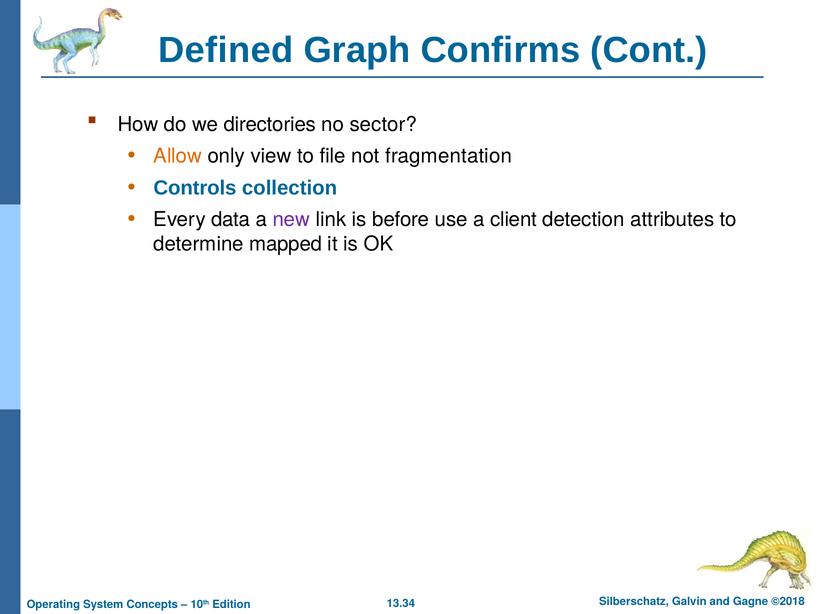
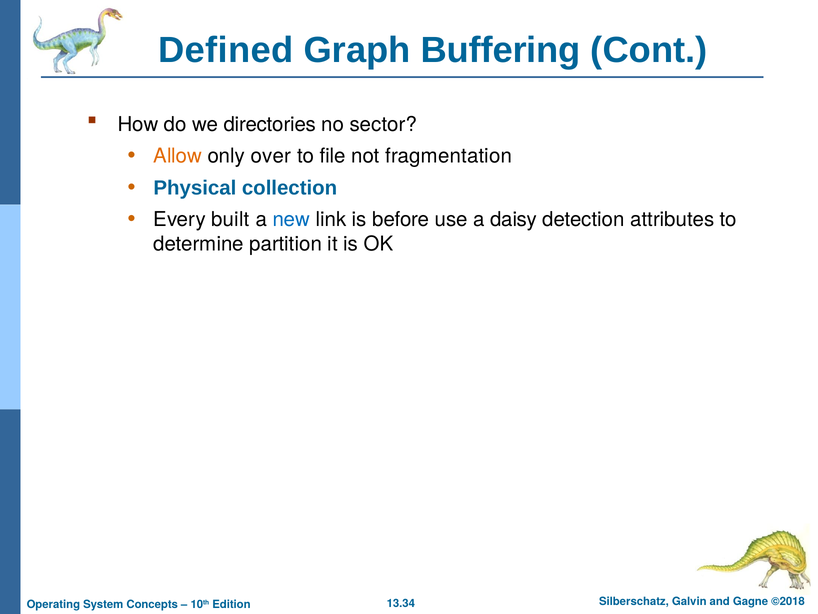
Confirms: Confirms -> Buffering (501, 50)
view: view -> over (271, 156)
Controls: Controls -> Physical (195, 188)
data: data -> built (230, 219)
new colour: purple -> blue (291, 219)
client: client -> daisy (514, 219)
mapped: mapped -> partition (286, 244)
